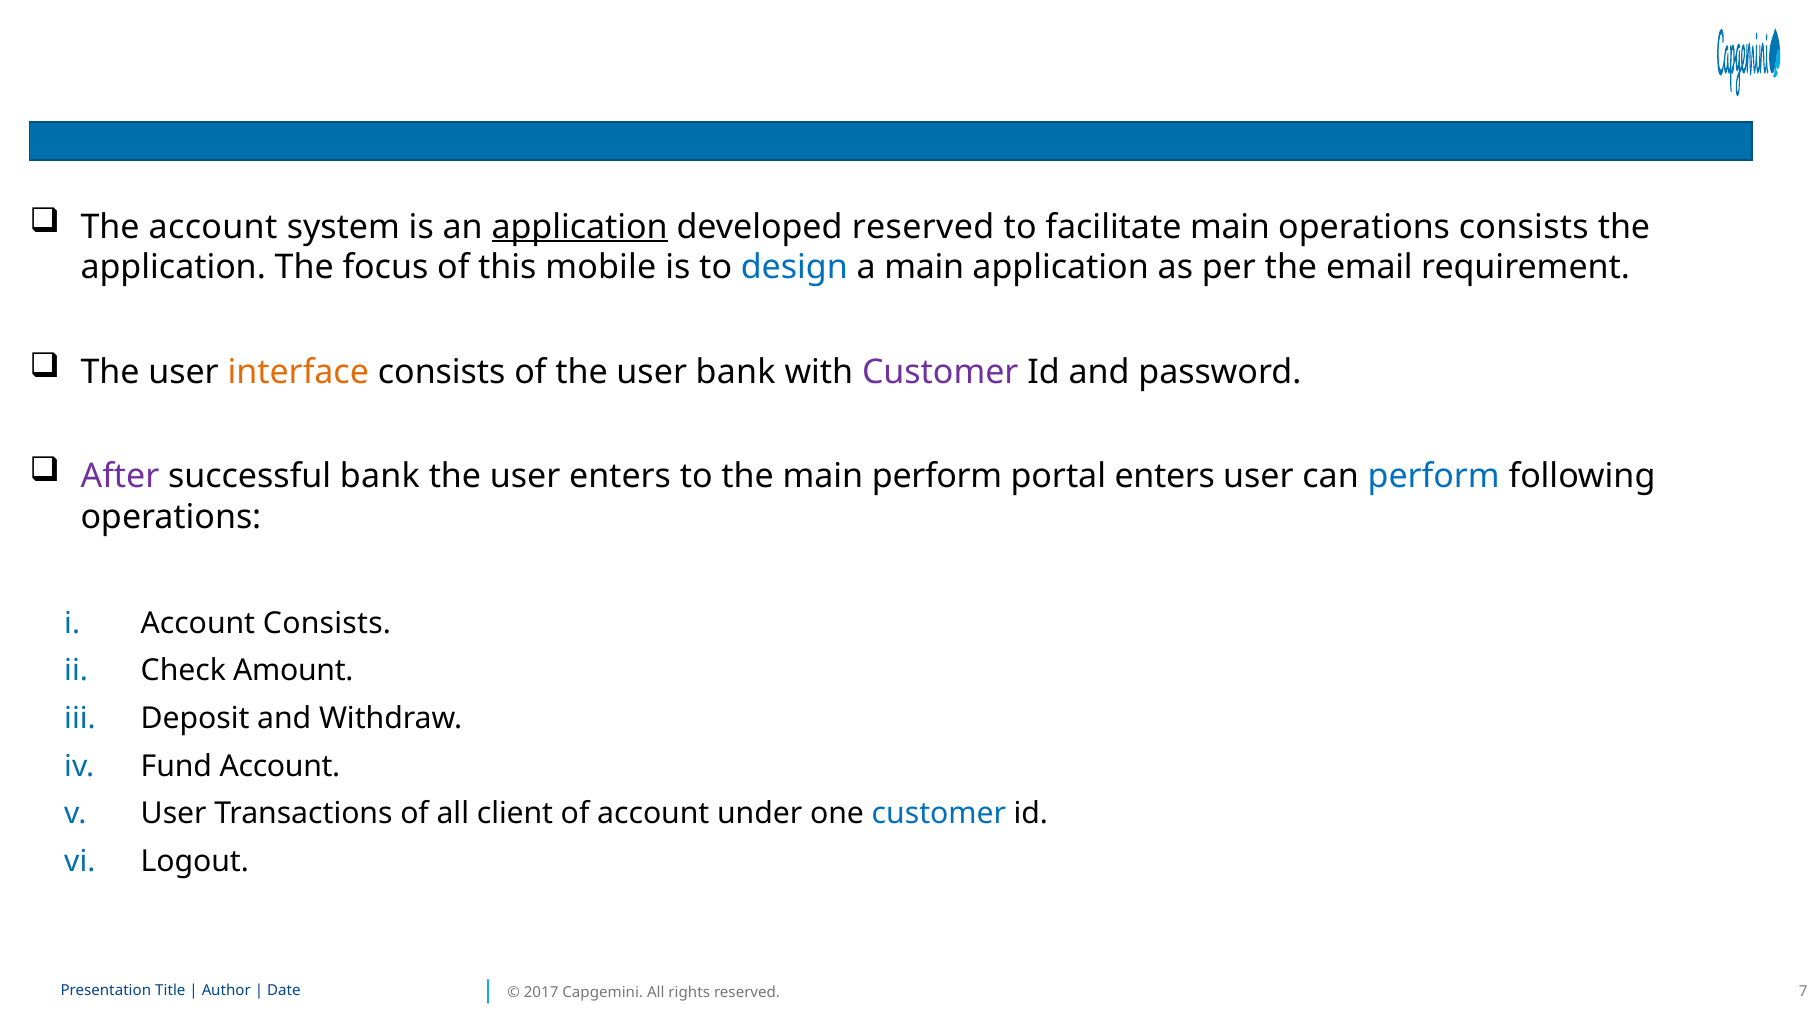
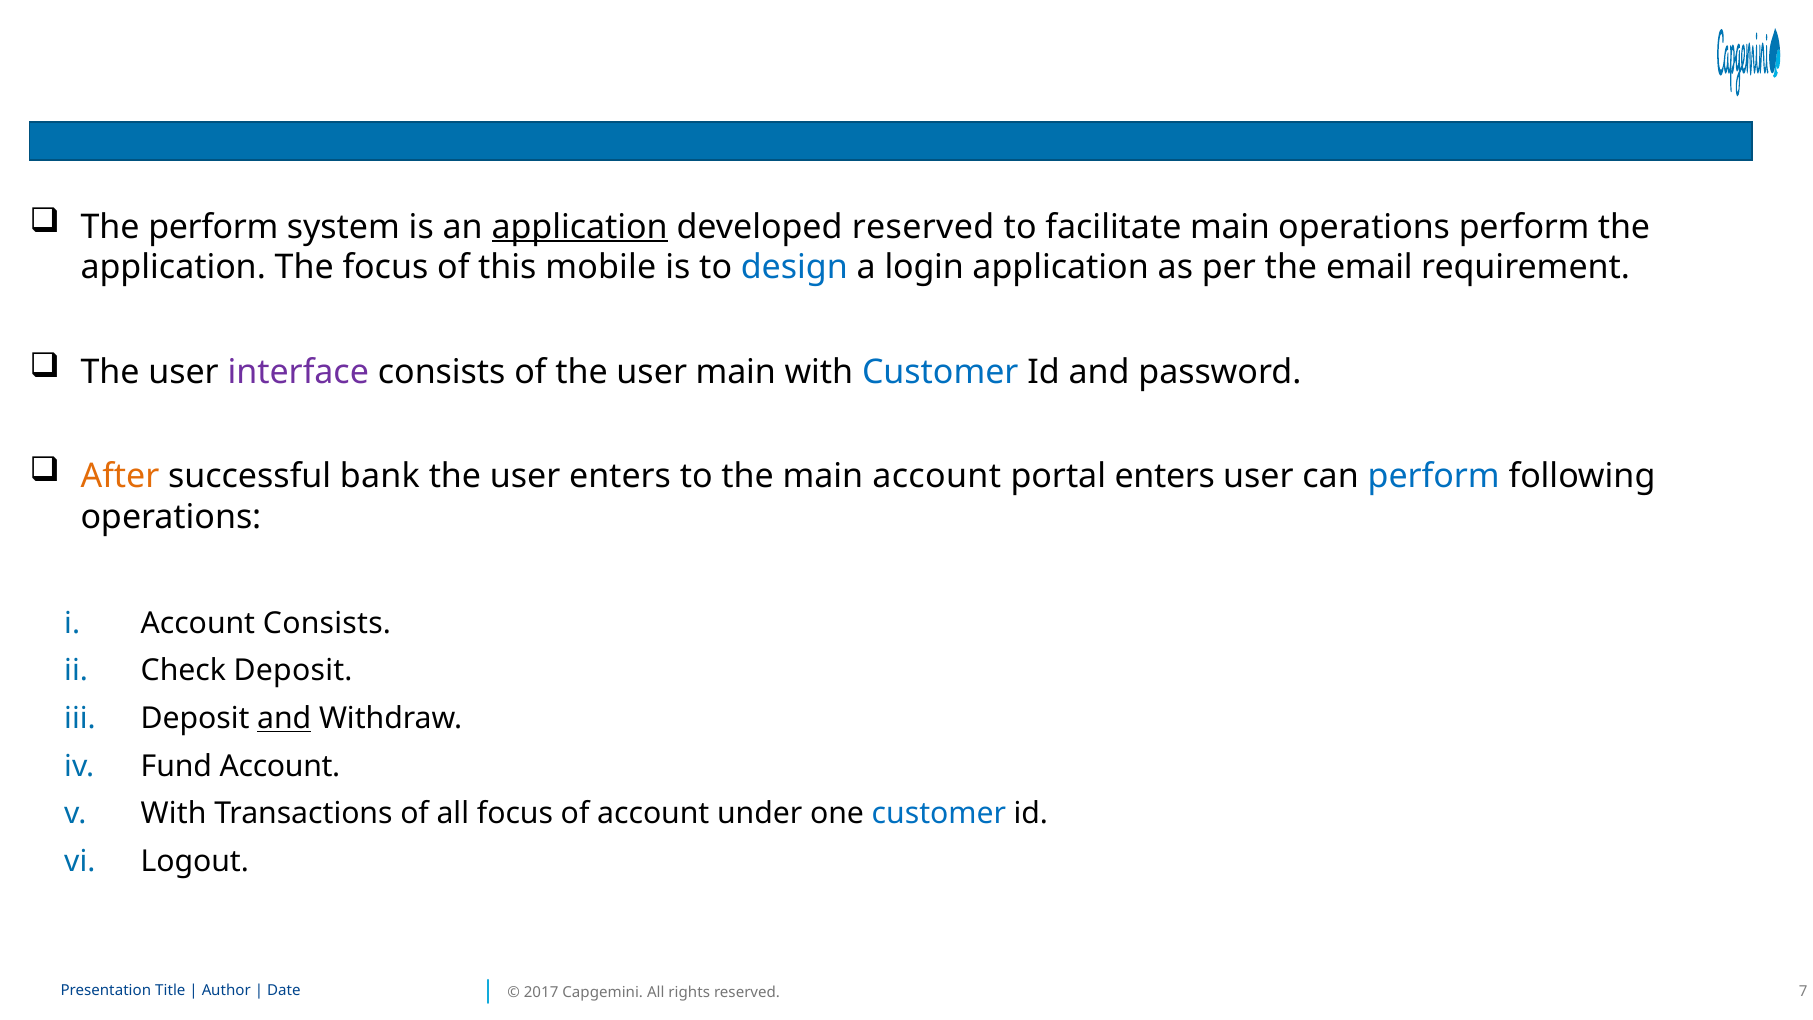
The account: account -> perform (213, 227)
operations consists: consists -> perform (1524, 227)
a main: main -> login (924, 268)
interface colour: orange -> purple (298, 372)
user bank: bank -> main (736, 372)
Customer colour: purple -> blue (940, 372)
After colour: purple -> orange (120, 476)
main perform: perform -> account (937, 476)
Check Amount: Amount -> Deposit (293, 671)
and underline: none -> present (284, 718)
User: User -> With (174, 814)
all client: client -> focus (515, 814)
